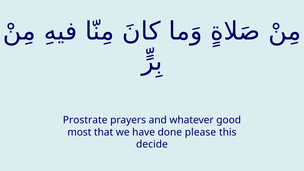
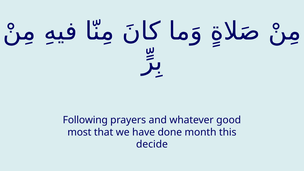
Prostrate: Prostrate -> Following (85, 120)
please: please -> month (200, 132)
